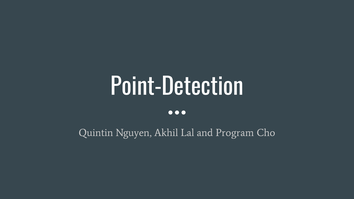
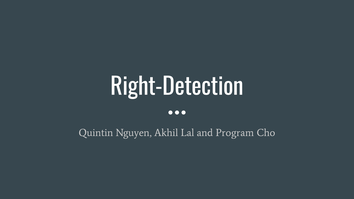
Point-Detection: Point-Detection -> Right-Detection (177, 87)
